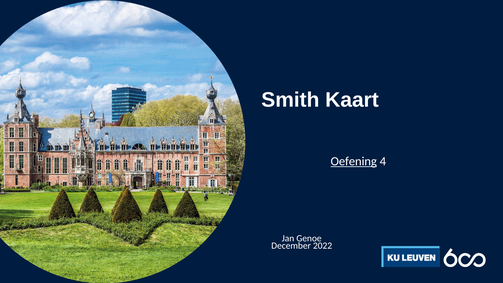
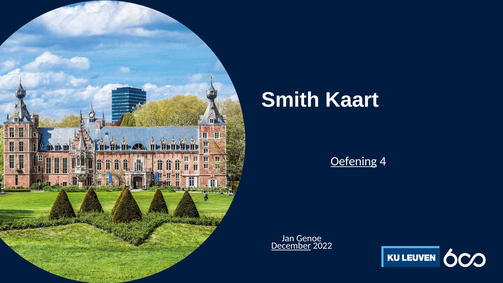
December underline: none -> present (291, 246)
